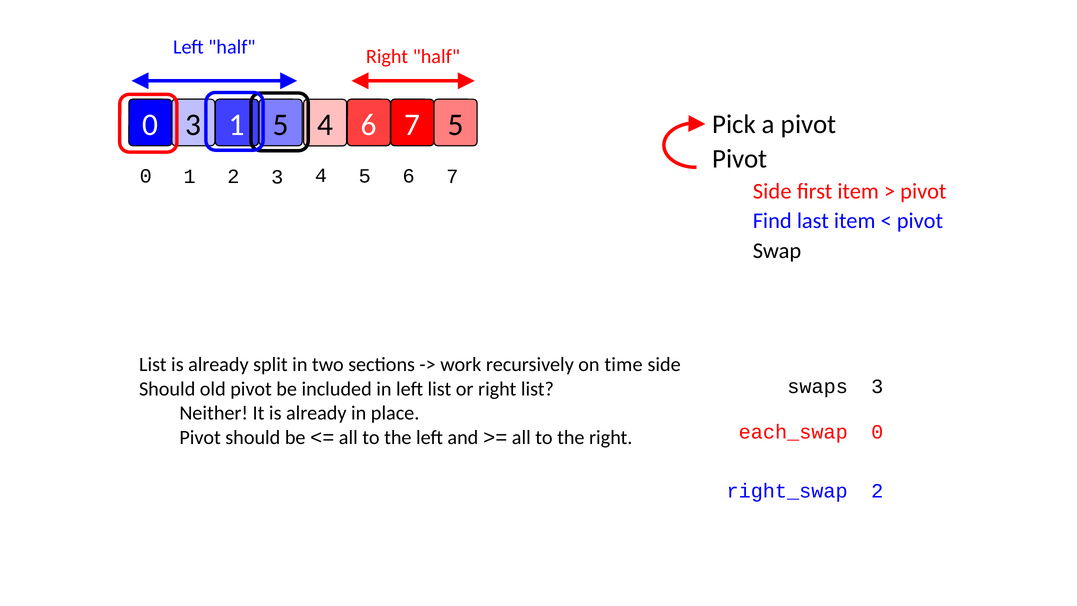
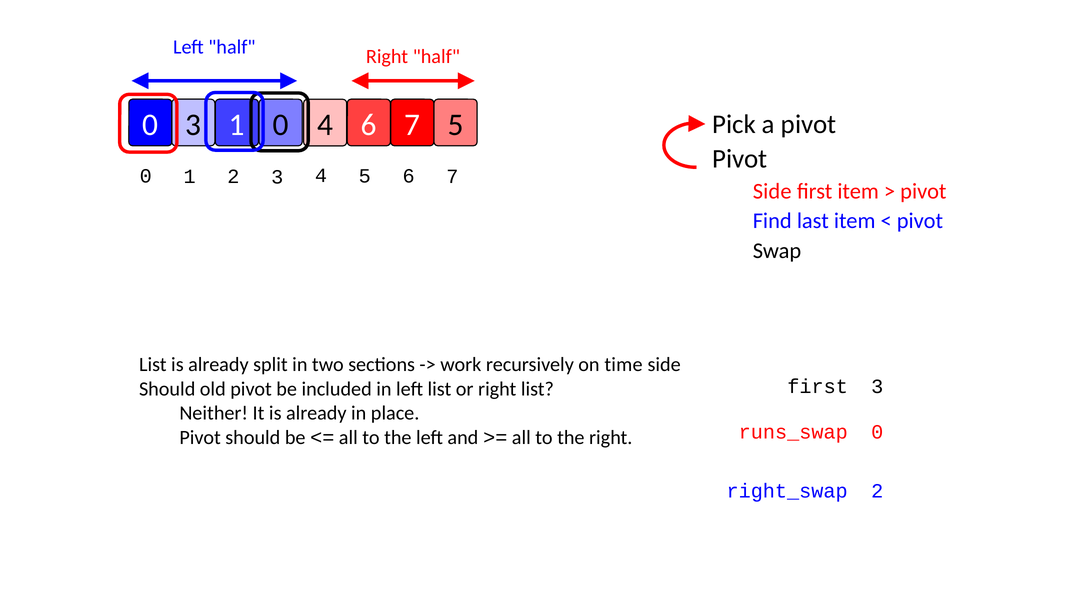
0 1 5: 5 -> 0 (281, 125)
swaps: swaps -> first (818, 387)
each_swap: each_swap -> runs_swap (793, 432)
